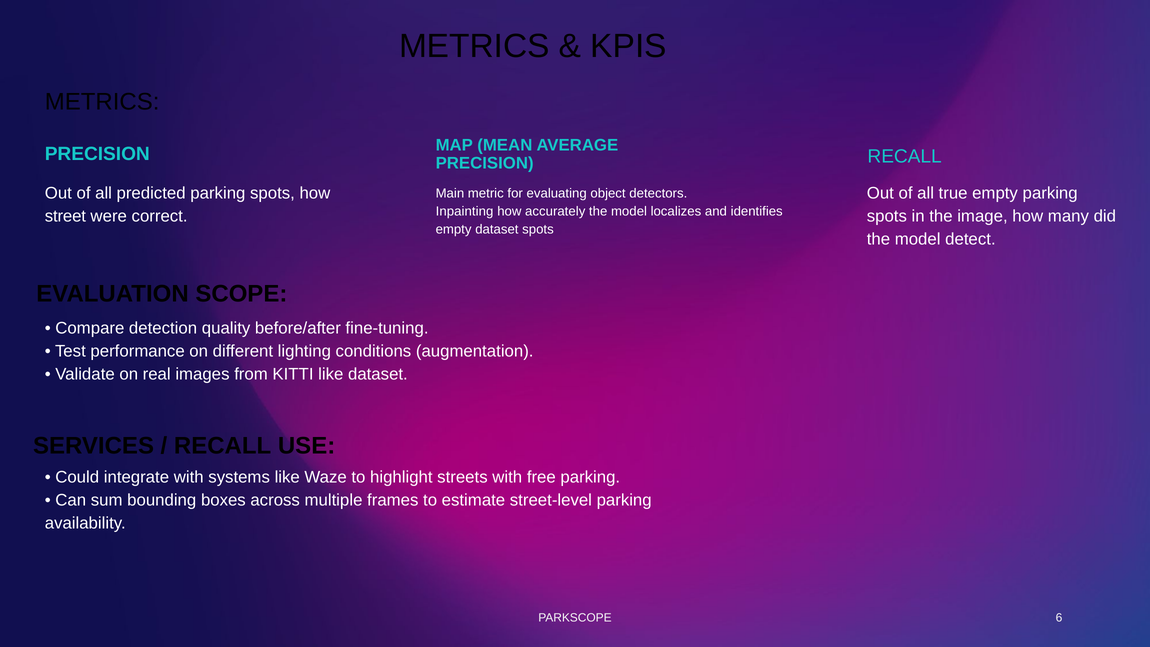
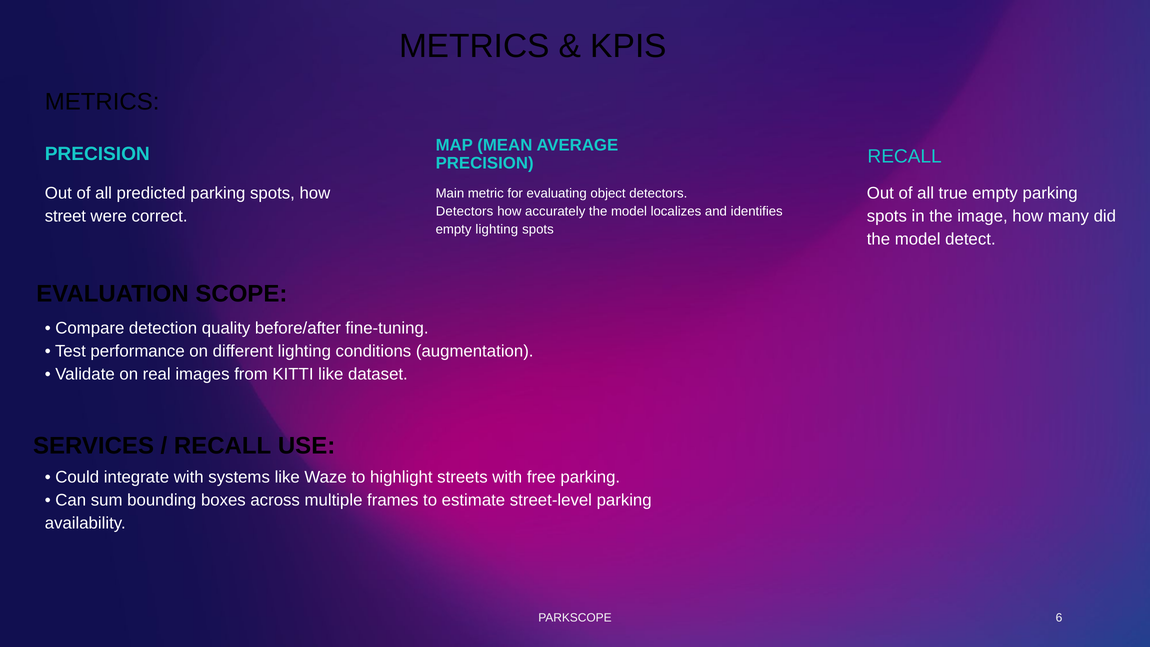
Inpainting: Inpainting -> Detectors (465, 211)
empty dataset: dataset -> lighting (497, 229)
